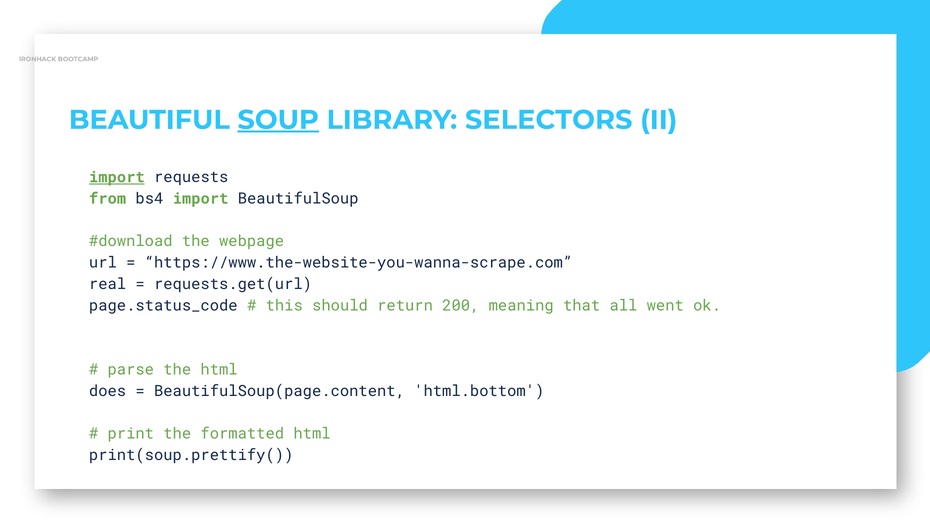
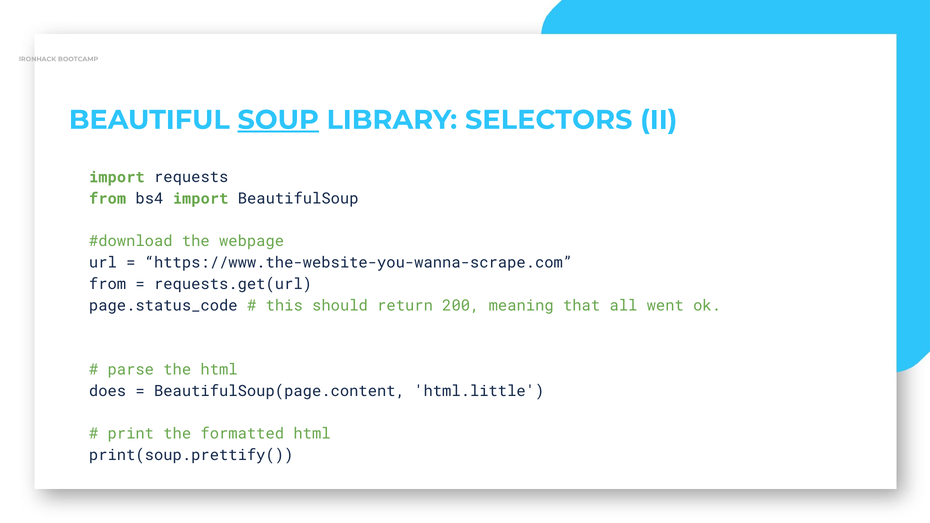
import underline: present -> none (117, 177)
real: real -> from (108, 284)
html.bottom: html.bottom -> html.little (479, 391)
